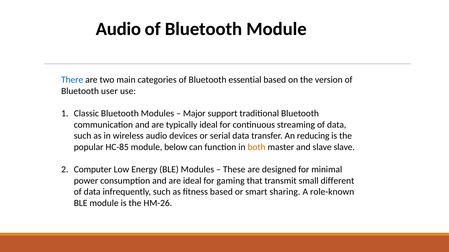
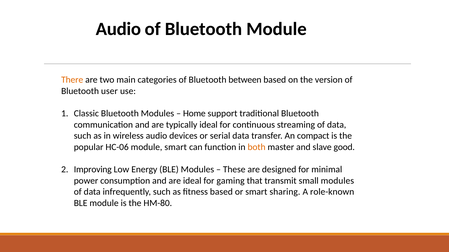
There colour: blue -> orange (72, 80)
essential: essential -> between (245, 80)
Major: Major -> Home (194, 114)
reducing: reducing -> compact (313, 136)
HC-85: HC-85 -> HC-06 (117, 147)
module below: below -> smart (176, 147)
slave slave: slave -> good (344, 147)
Computer: Computer -> Improving (93, 170)
small different: different -> modules (337, 181)
HM-26: HM-26 -> HM-80 (158, 204)
